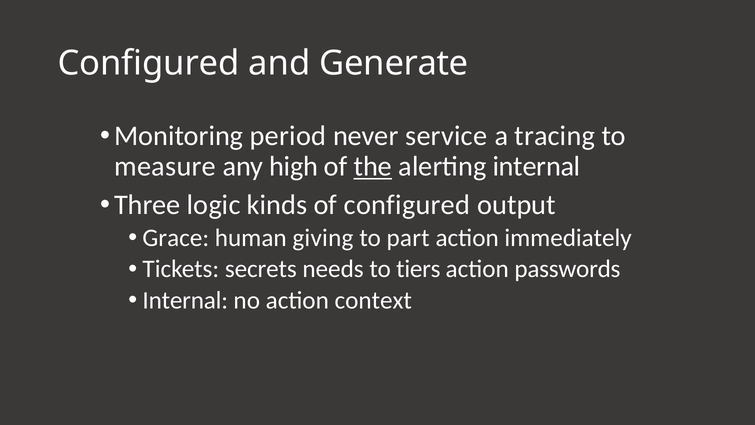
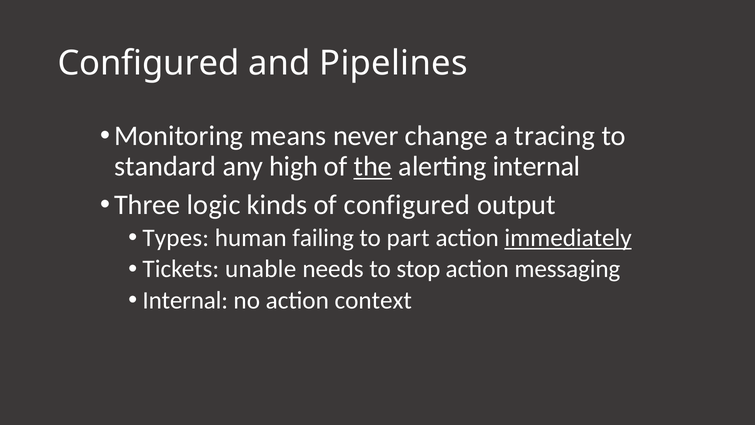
Generate: Generate -> Pipelines (394, 63)
period: period -> means (288, 136)
service: service -> change (446, 136)
measure: measure -> standard (165, 167)
Grace: Grace -> Types (176, 238)
giving: giving -> failing (323, 238)
immediately underline: none -> present (568, 238)
secrets: secrets -> unable (261, 269)
tiers: tiers -> stop (418, 269)
passwords: passwords -> messaging (567, 269)
